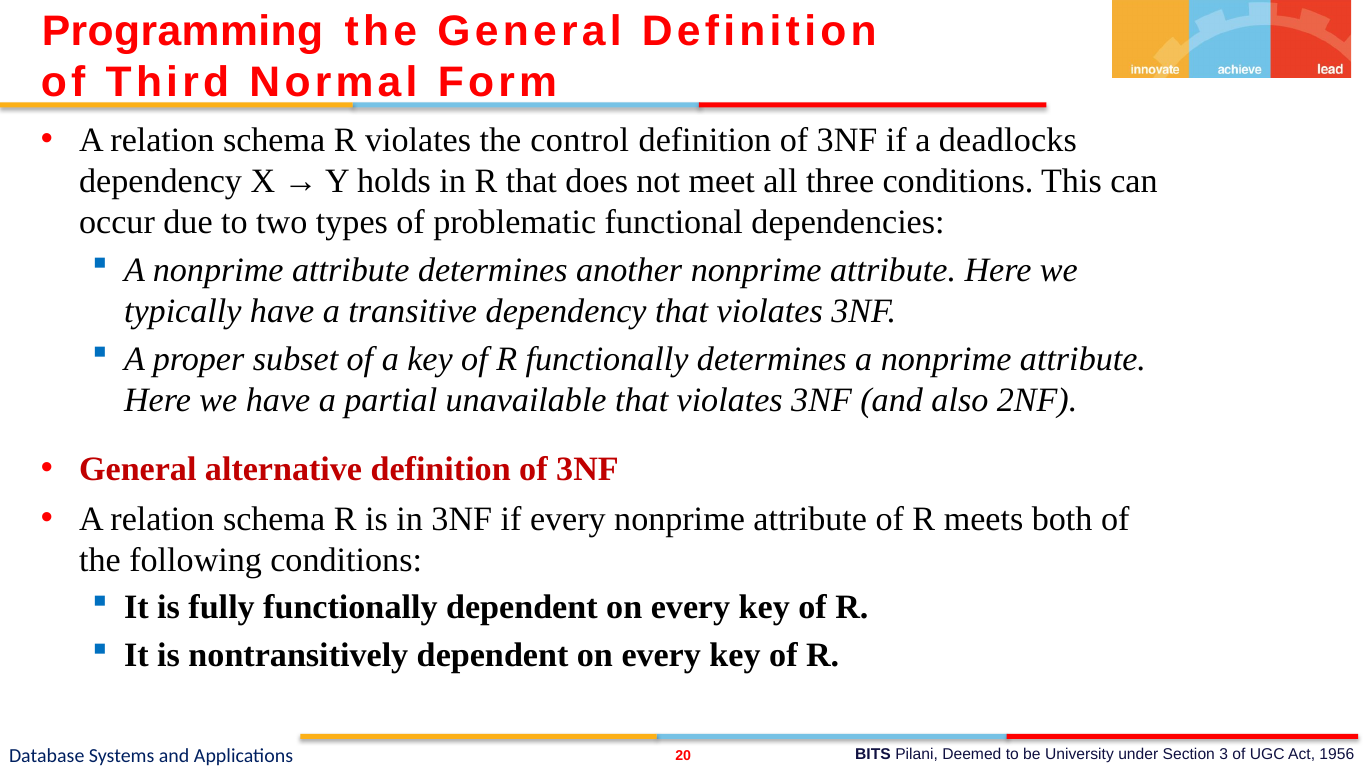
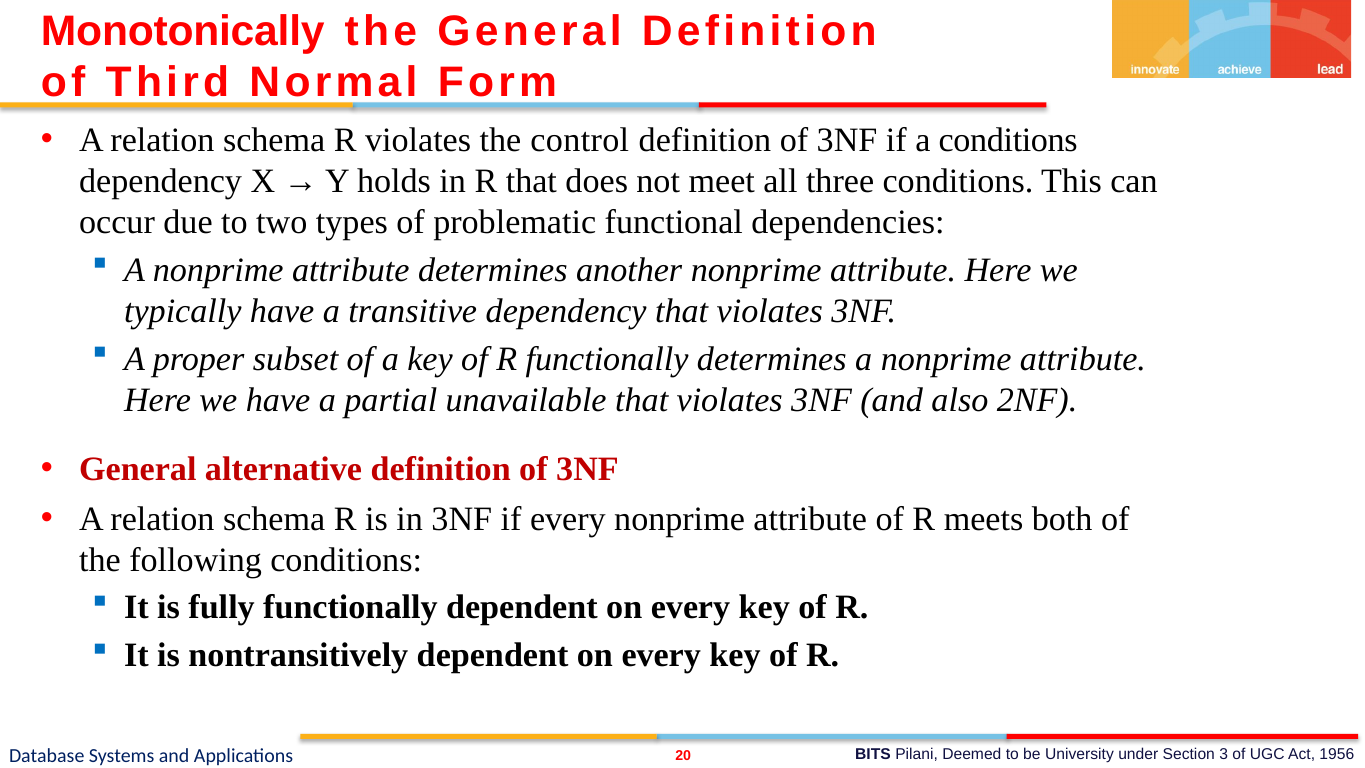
Programming: Programming -> Monotonically (183, 31)
a deadlocks: deadlocks -> conditions (1008, 141)
